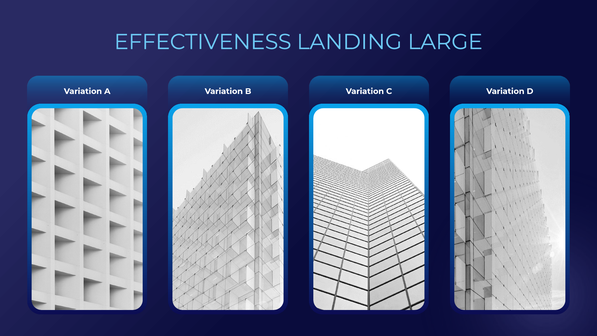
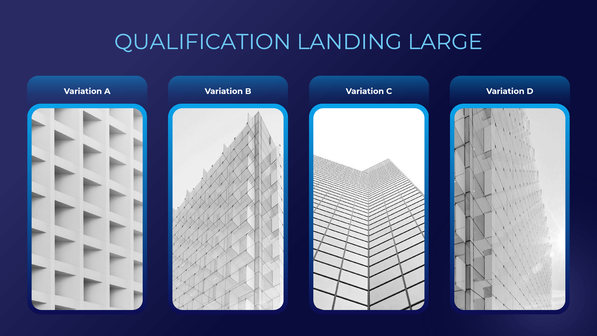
EFFECTIVENESS: EFFECTIVENESS -> QUALIFICATION (203, 42)
